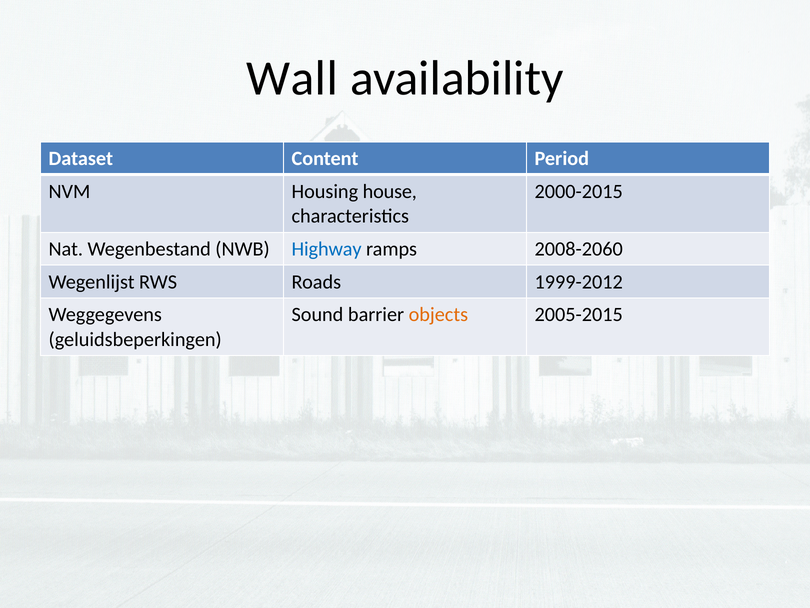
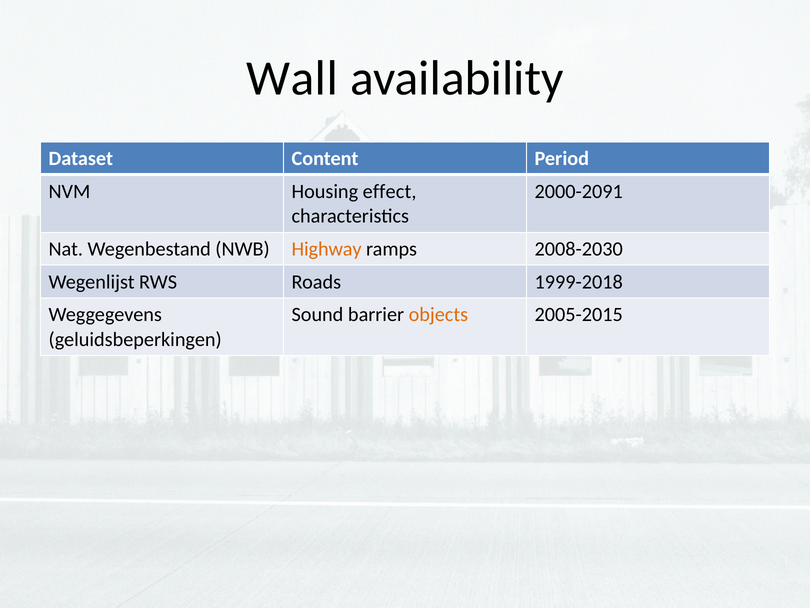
house: house -> effect (390, 191)
2000-2015: 2000-2015 -> 2000-2091 (579, 191)
Highway colour: blue -> orange (327, 249)
2008-2060: 2008-2060 -> 2008-2030 (579, 249)
1999-2012: 1999-2012 -> 1999-2018 (579, 282)
